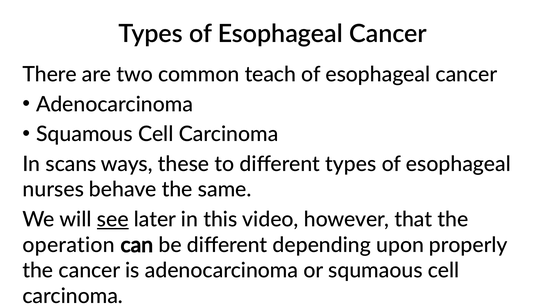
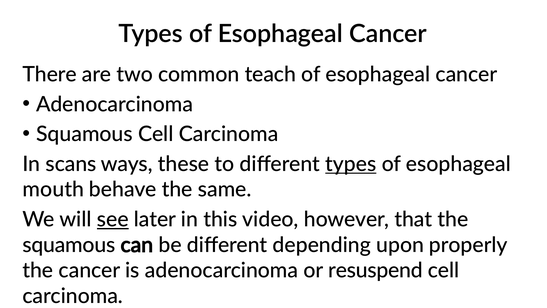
types underline: none -> present (351, 164)
nurses: nurses -> mouth (53, 189)
operation: operation -> squamous (69, 245)
squmaous: squmaous -> resuspend (376, 270)
